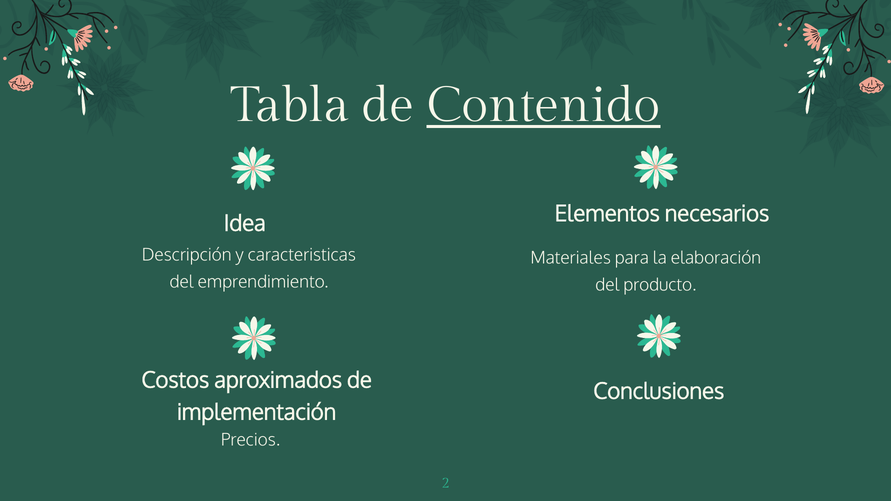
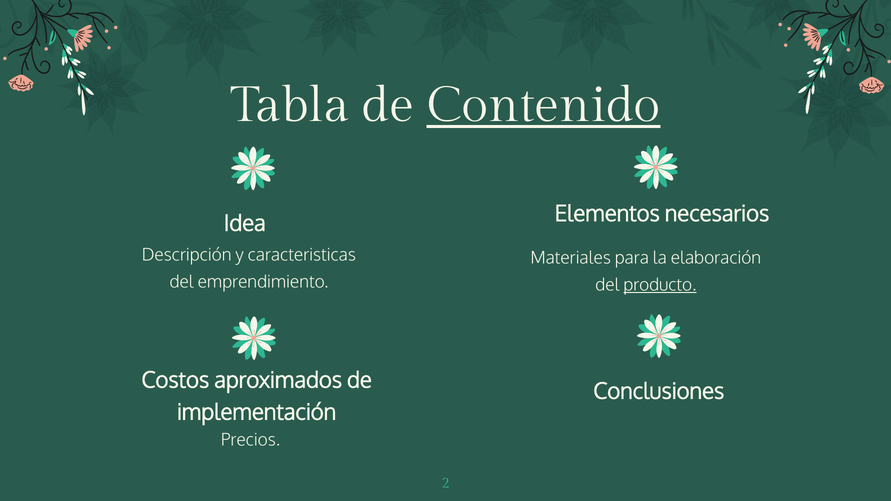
producto underline: none -> present (660, 285)
